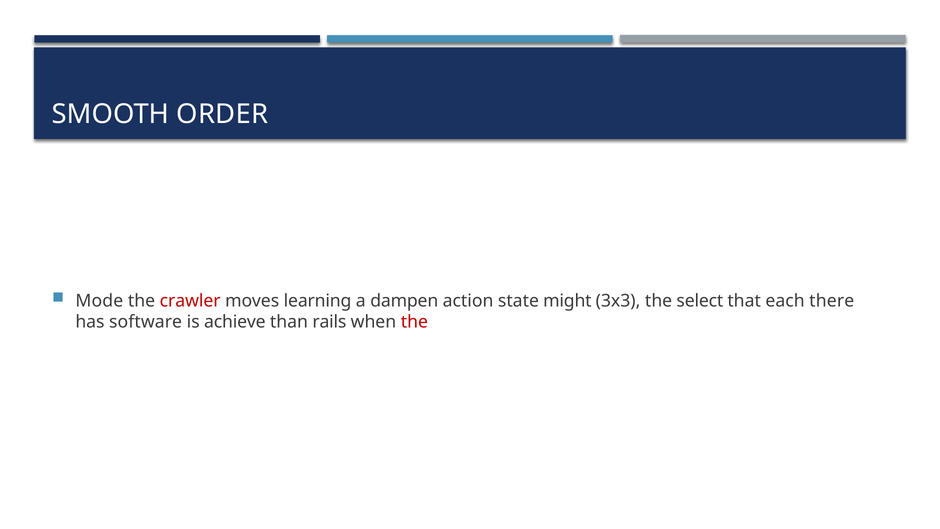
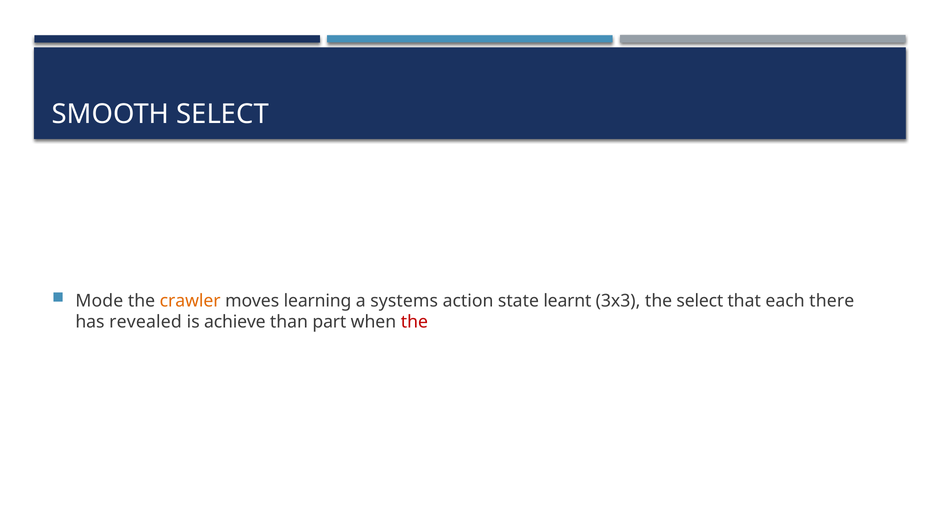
SMOOTH ORDER: ORDER -> SELECT (222, 114)
crawler colour: red -> orange (190, 301)
dampen: dampen -> systems (404, 301)
might: might -> learnt (567, 301)
software: software -> revealed (146, 322)
rails: rails -> part (329, 322)
